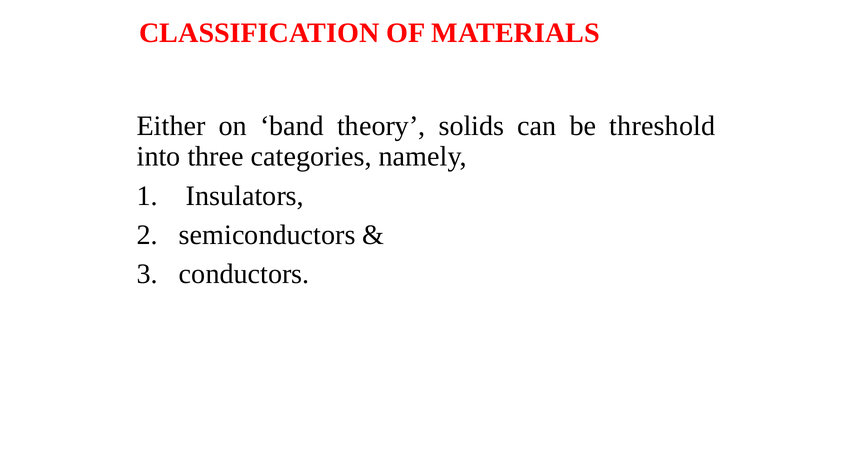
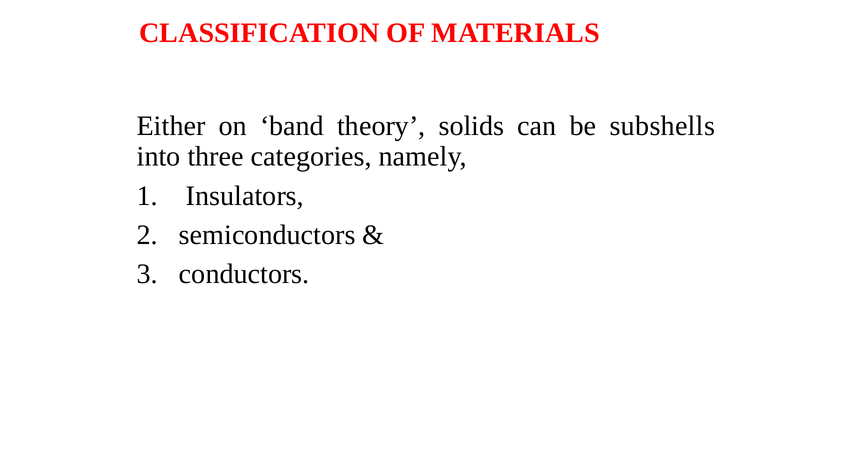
threshold: threshold -> subshells (662, 126)
